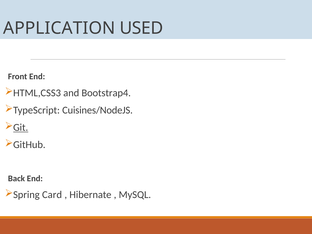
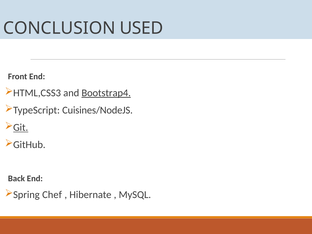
APPLICATION: APPLICATION -> CONCLUSION (59, 28)
Bootstrap4 underline: none -> present (106, 93)
Card: Card -> Chef (52, 195)
